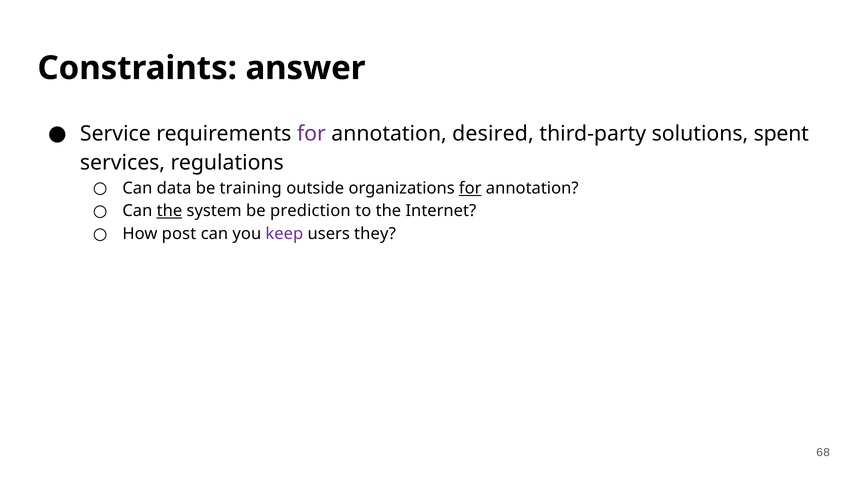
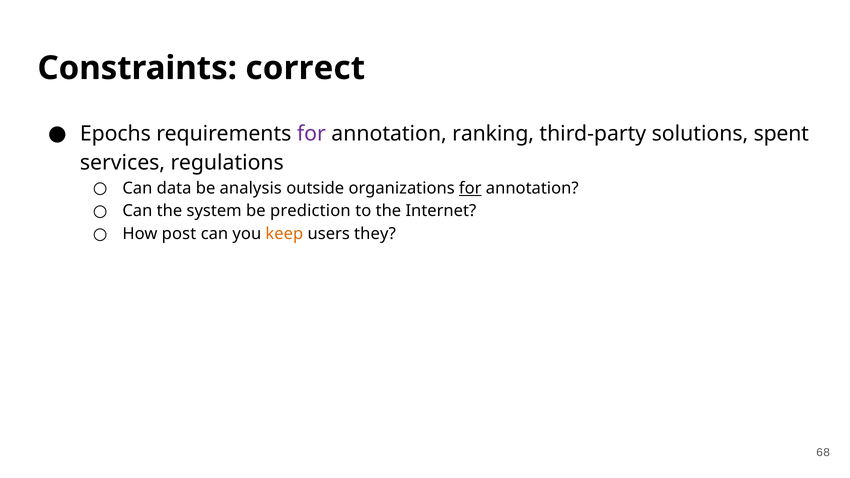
answer: answer -> correct (305, 68)
Service: Service -> Epochs (115, 134)
desired: desired -> ranking (493, 134)
training: training -> analysis (251, 188)
the underline: present -> none (169, 211)
keep colour: purple -> orange (284, 234)
